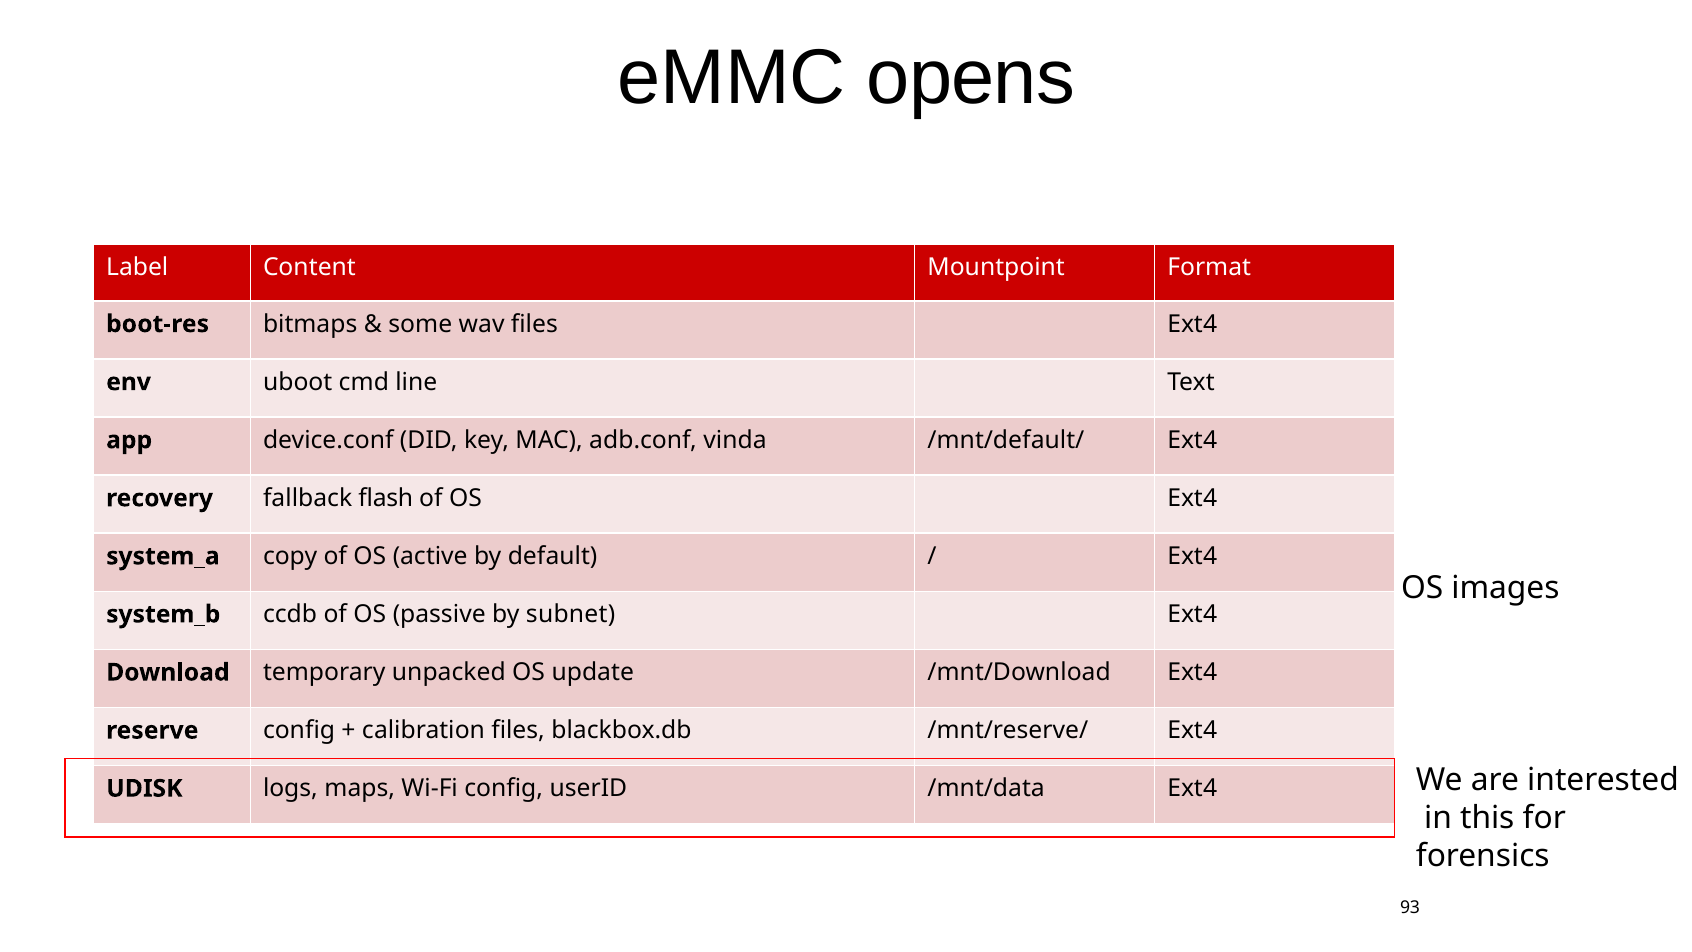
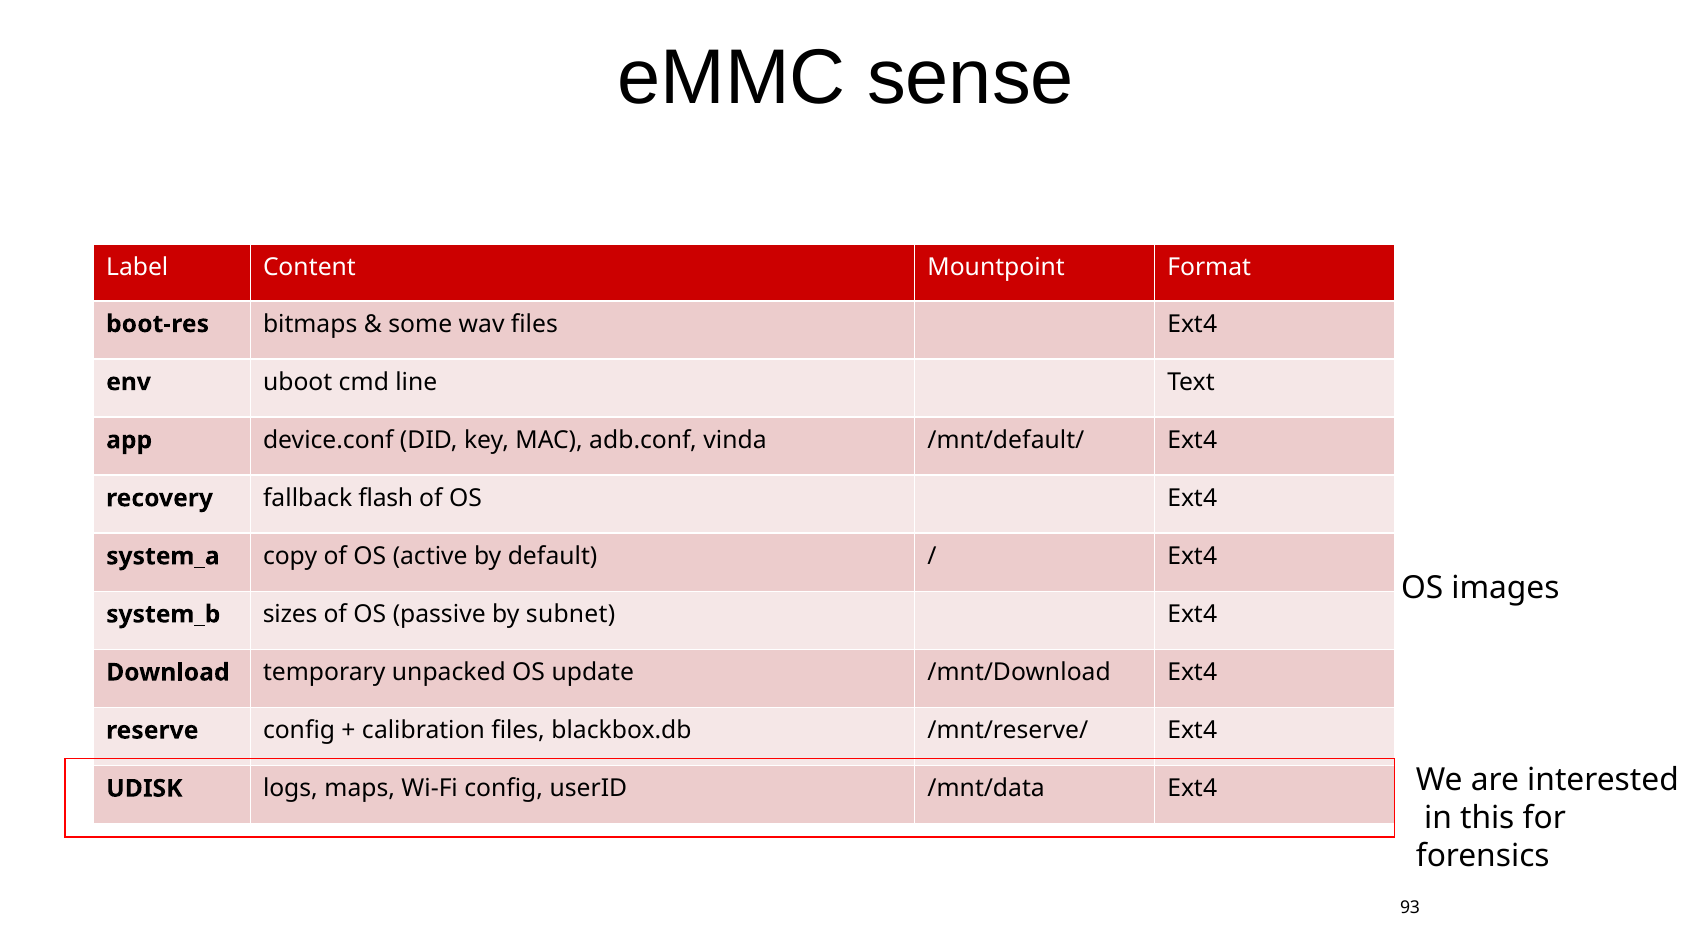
opens: opens -> sense (971, 78)
ccdb: ccdb -> sizes (290, 614)
